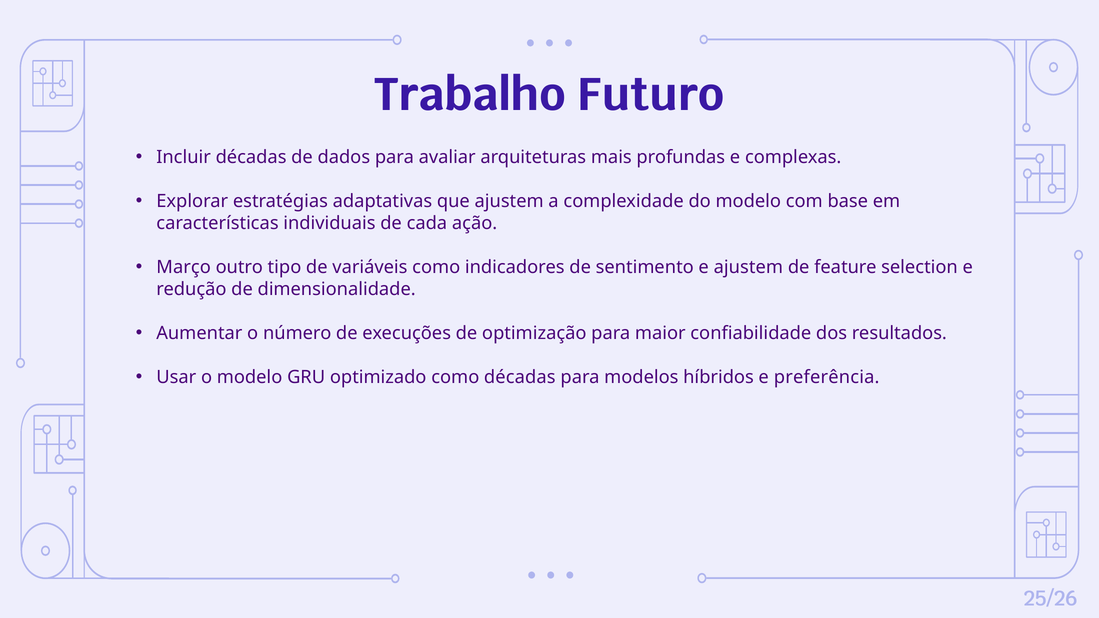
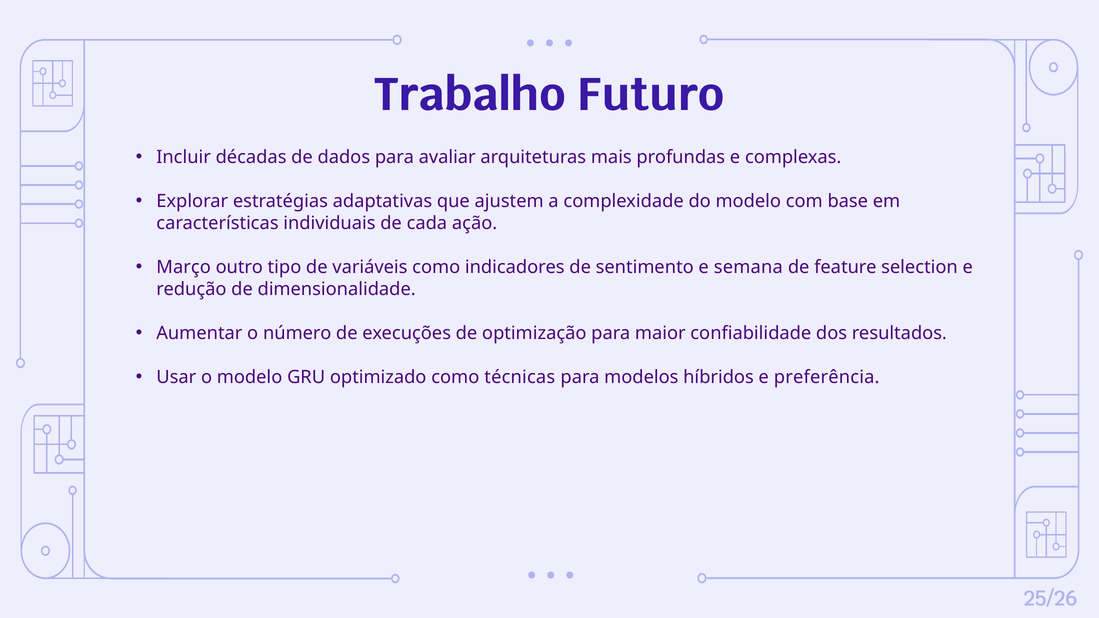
e ajustem: ajustem -> semana (748, 267)
como décadas: décadas -> técnicas (520, 377)
